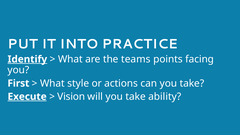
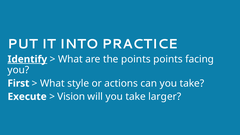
the teams: teams -> points (136, 59)
Execute underline: present -> none (27, 97)
ability: ability -> larger (165, 97)
